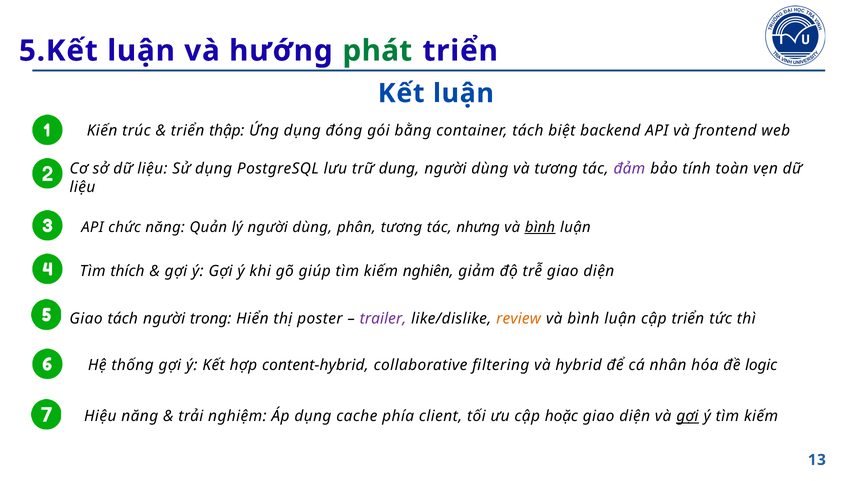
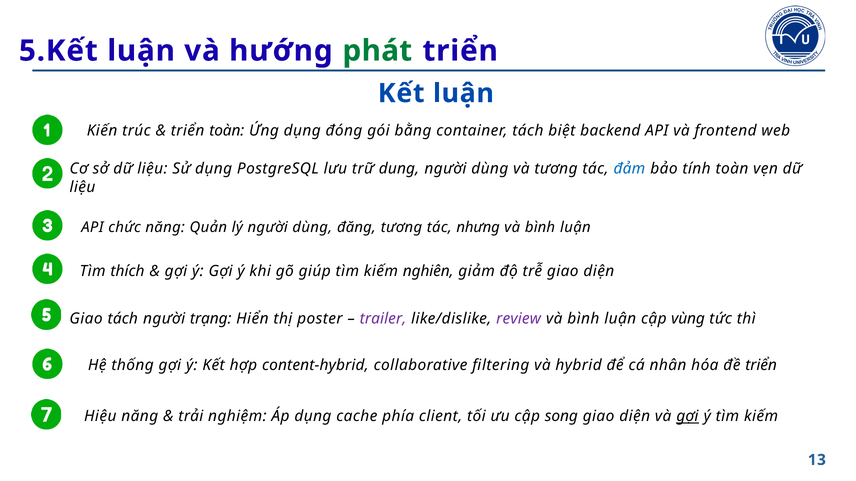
triển thập: thập -> toàn (227, 131)
đảm colour: purple -> blue (629, 169)
phân: phân -> đăng (356, 227)
bình underline: present -> none (540, 227)
trong: trong -> trạng (211, 319)
review colour: orange -> purple (519, 319)
cập triển: triển -> vùng (688, 319)
đề logic: logic -> triển (761, 365)
hoặc: hoặc -> song (561, 417)
